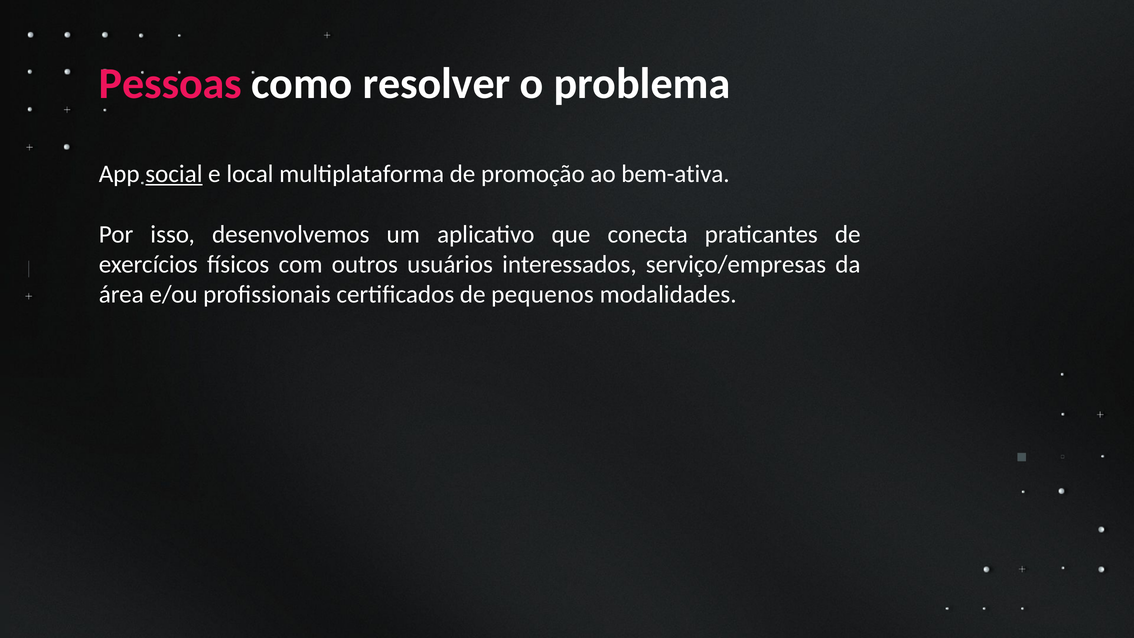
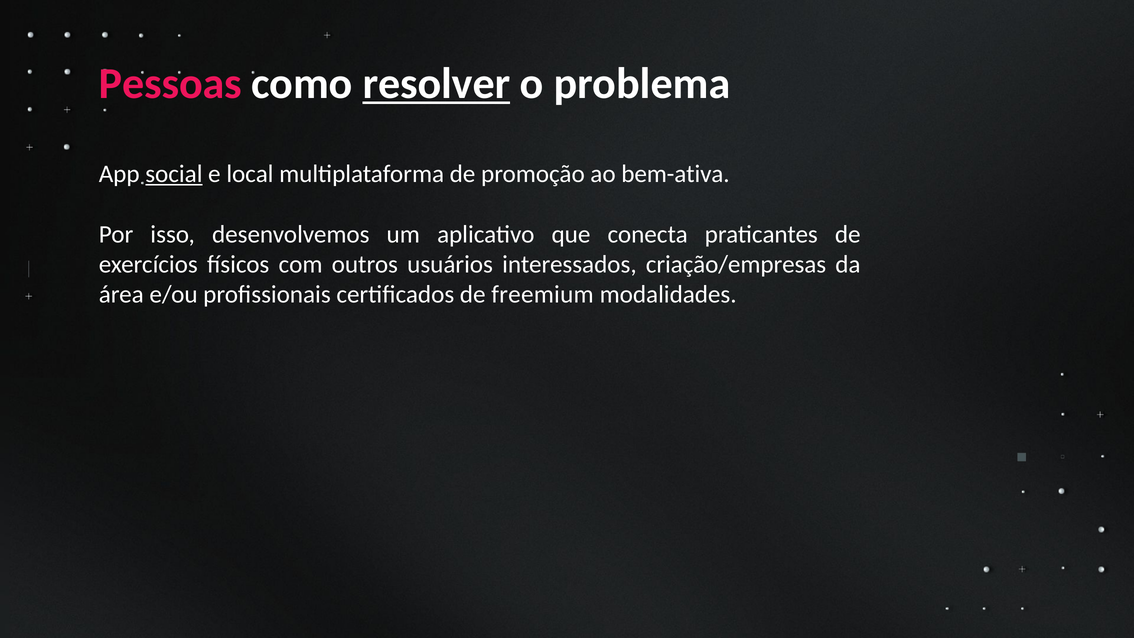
resolver underline: none -> present (436, 84)
serviço/empresas: serviço/empresas -> criação/empresas (736, 264)
pequenos: pequenos -> freemium (542, 295)
